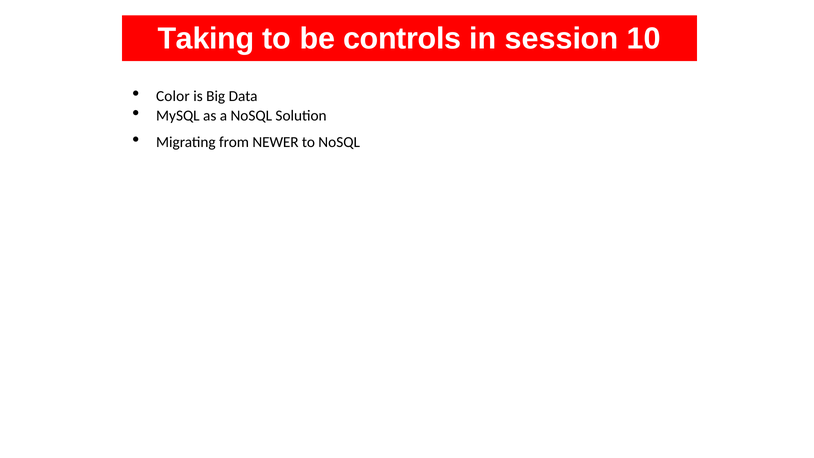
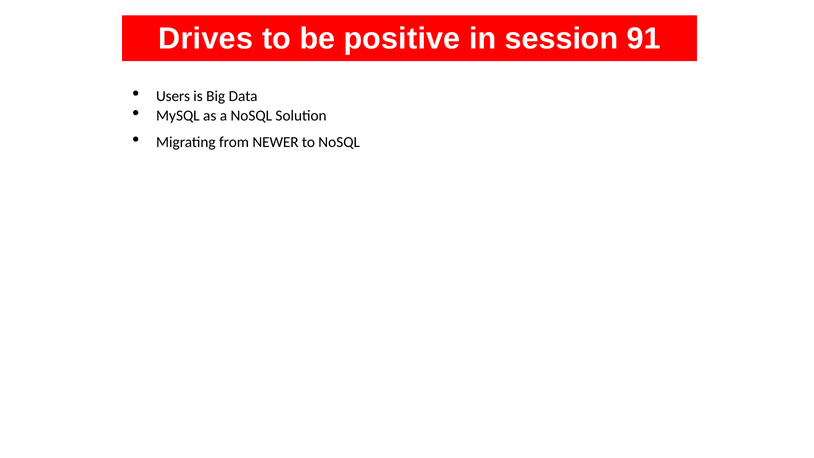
Taking: Taking -> Drives (206, 39)
controls: controls -> positive (402, 39)
10: 10 -> 91 (644, 39)
Color: Color -> Users (173, 96)
